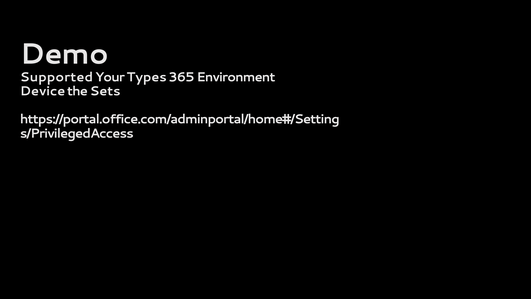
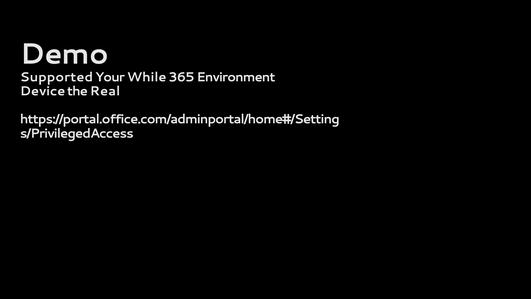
Types: Types -> While (147, 77)
Sets: Sets -> Real (105, 91)
